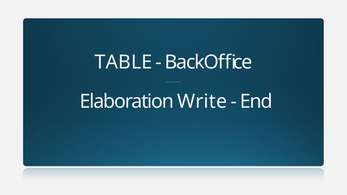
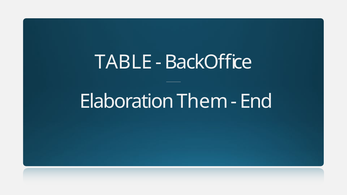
Write: Write -> Them (202, 102)
